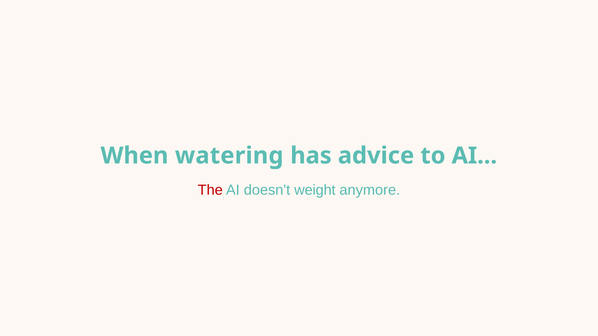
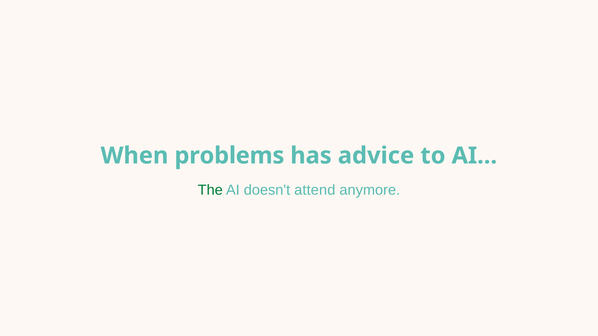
watering: watering -> problems (229, 156)
The colour: red -> green (210, 190)
weight: weight -> attend (315, 190)
